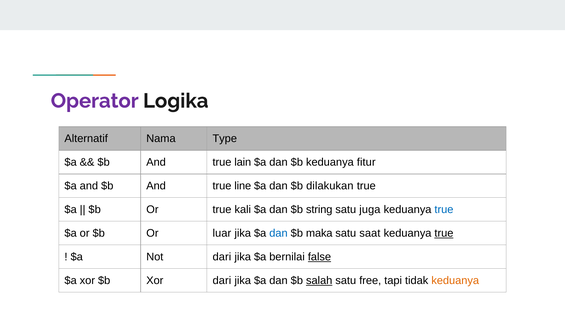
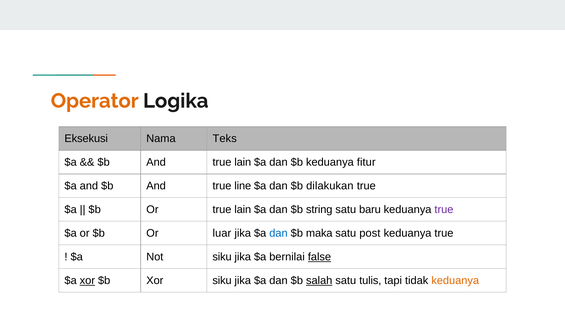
Operator colour: purple -> orange (95, 101)
Alternatif: Alternatif -> Eksekusi (86, 139)
Type: Type -> Teks (225, 139)
Or true kali: kali -> lain (243, 209)
juga: juga -> baru (370, 209)
true colour: blue -> purple (444, 209)
saat: saat -> post (370, 233)
true underline: present -> none (444, 233)
Not dari: dari -> siku (222, 257)
xor underline: none -> present (87, 280)
Xor dari: dari -> siku (222, 280)
free: free -> tulis (370, 280)
